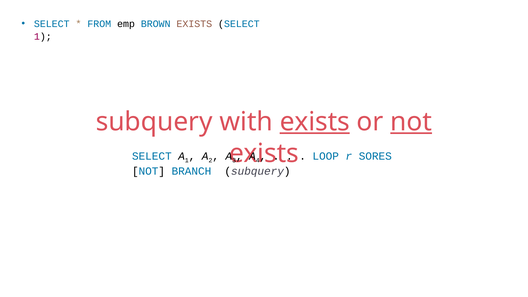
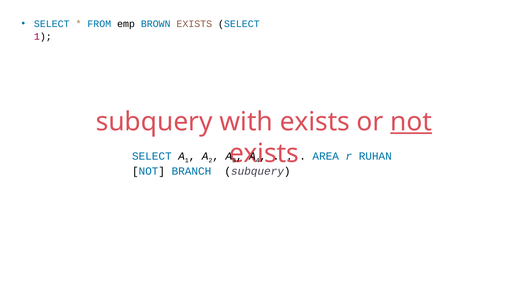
exists underline: present -> none (315, 122)
LOOP: LOOP -> AREA (326, 156)
SORES: SORES -> RUHAN (375, 156)
